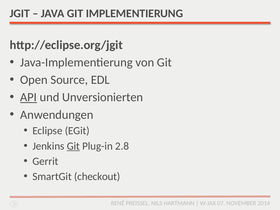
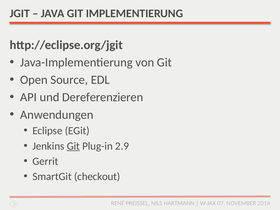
API underline: present -> none (29, 97)
Unversionierten: Unversionierten -> Dereferenzieren (103, 97)
2.8: 2.8 -> 2.9 (122, 146)
